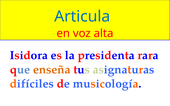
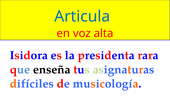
enseña colour: orange -> black (52, 70)
